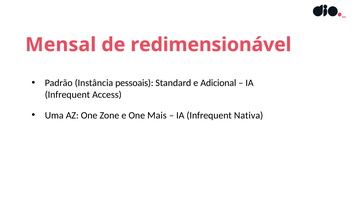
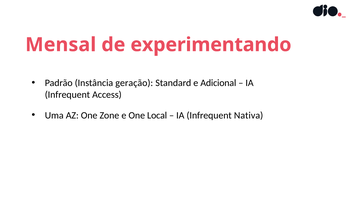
redimensionável: redimensionável -> experimentando (211, 45)
pessoais: pessoais -> geração (134, 83)
Mais: Mais -> Local (157, 115)
